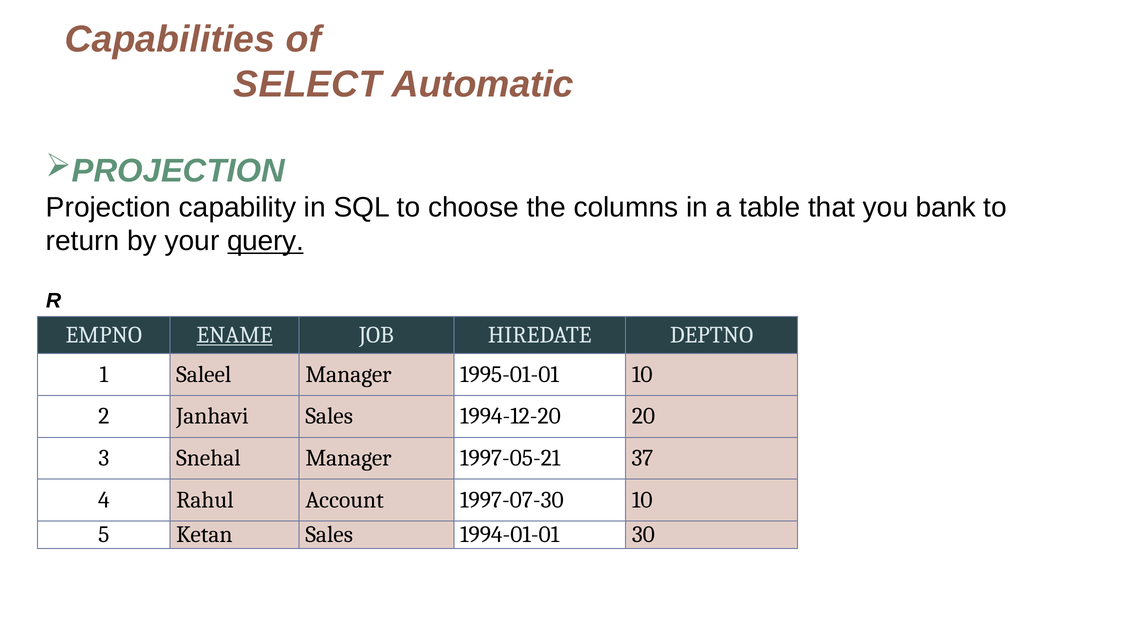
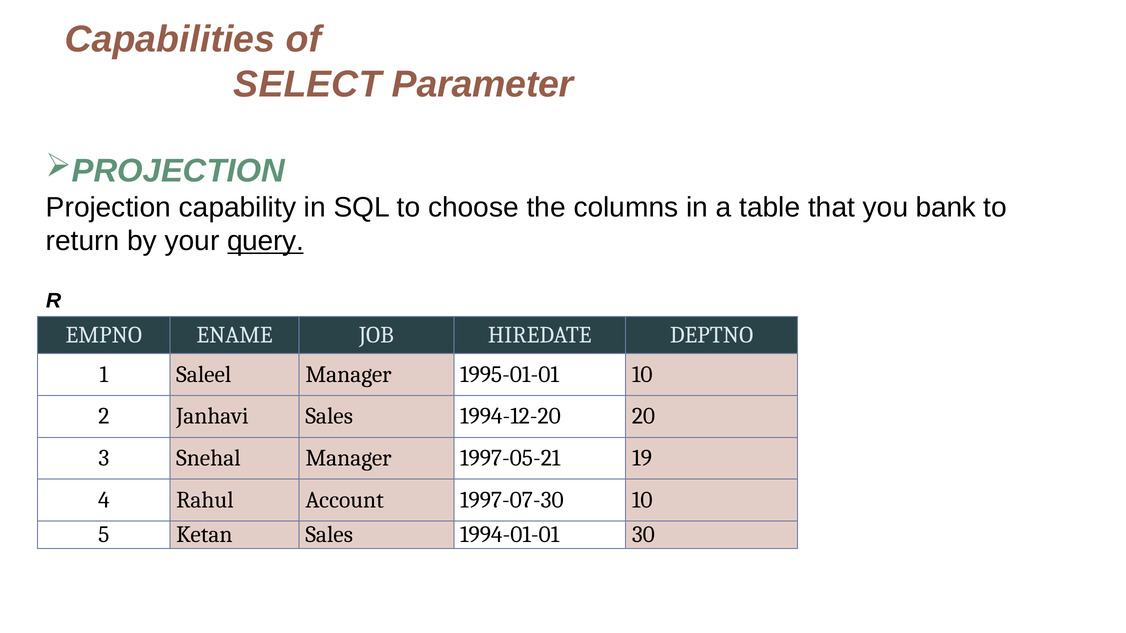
Automatic: Automatic -> Parameter (483, 84)
ENAME underline: present -> none (235, 335)
37: 37 -> 19 (642, 458)
